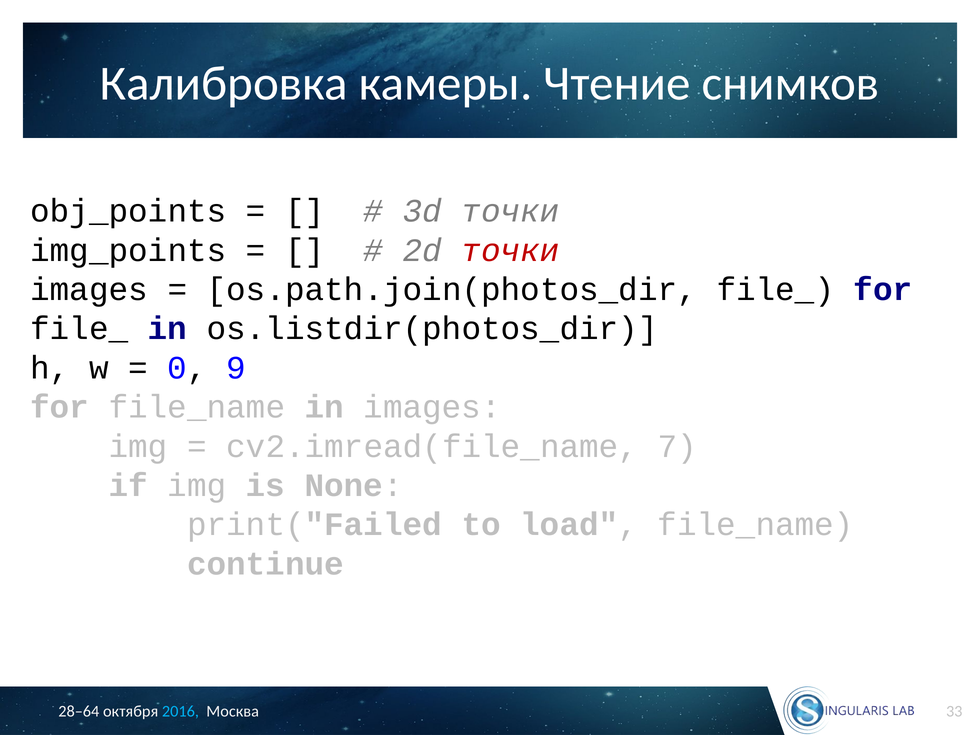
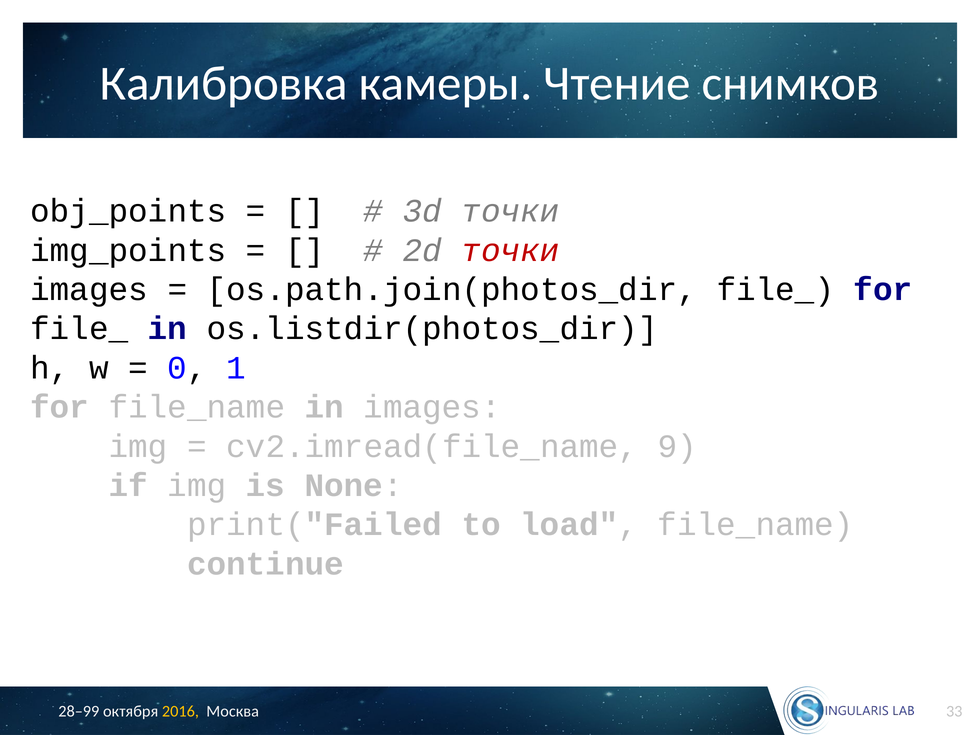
9: 9 -> 1 (236, 368)
7: 7 -> 9 (677, 446)
28–64: 28–64 -> 28–99 (79, 712)
2016 colour: light blue -> yellow (180, 712)
